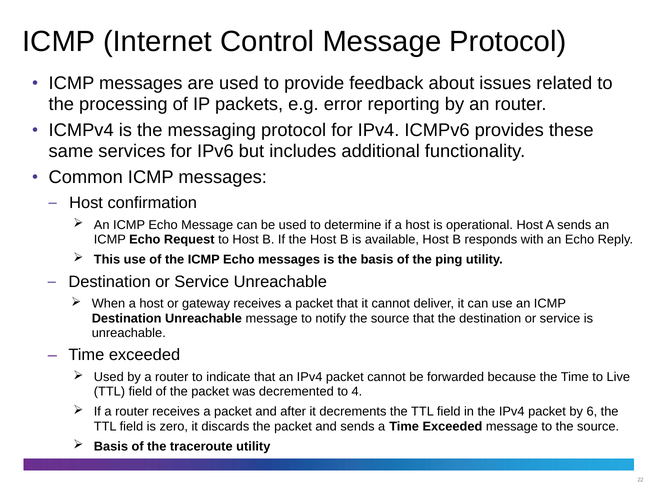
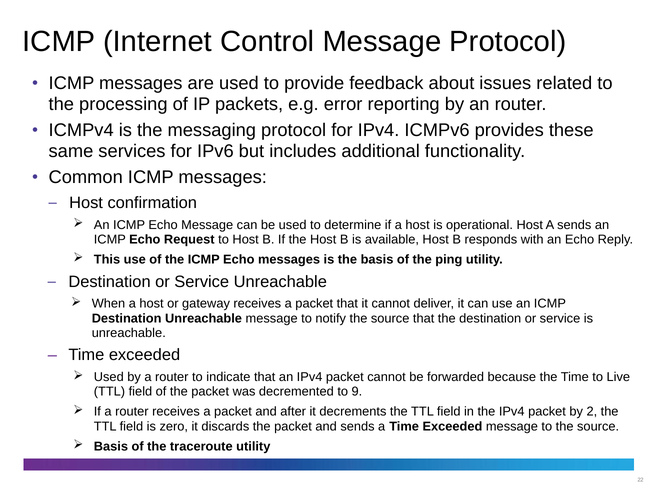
4: 4 -> 9 (357, 392)
6: 6 -> 2 (592, 412)
